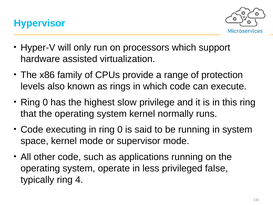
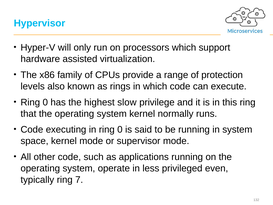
false: false -> even (217, 168)
4: 4 -> 7 (79, 179)
